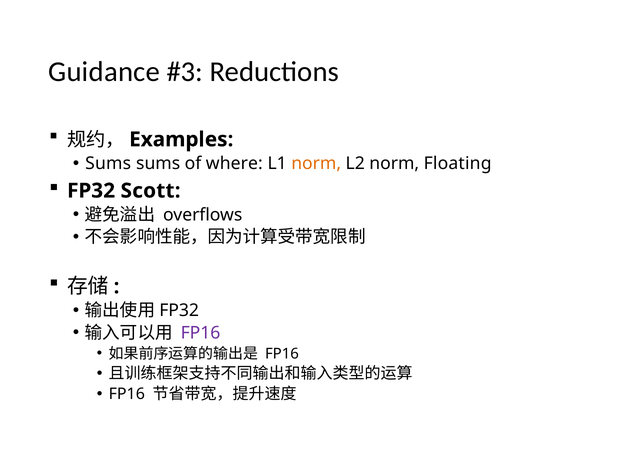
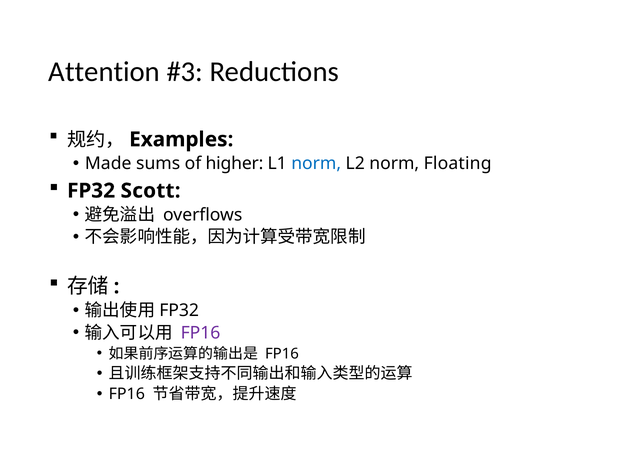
Guidance: Guidance -> Attention (104, 72)
Sums: Sums -> Made (108, 164)
where: where -> higher (234, 164)
norm colour: orange -> blue (316, 164)
